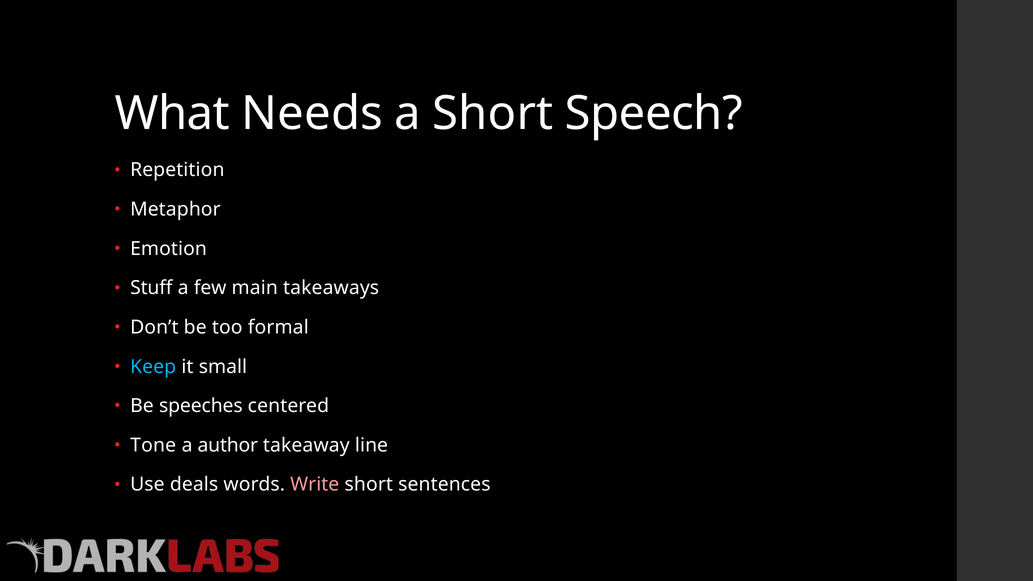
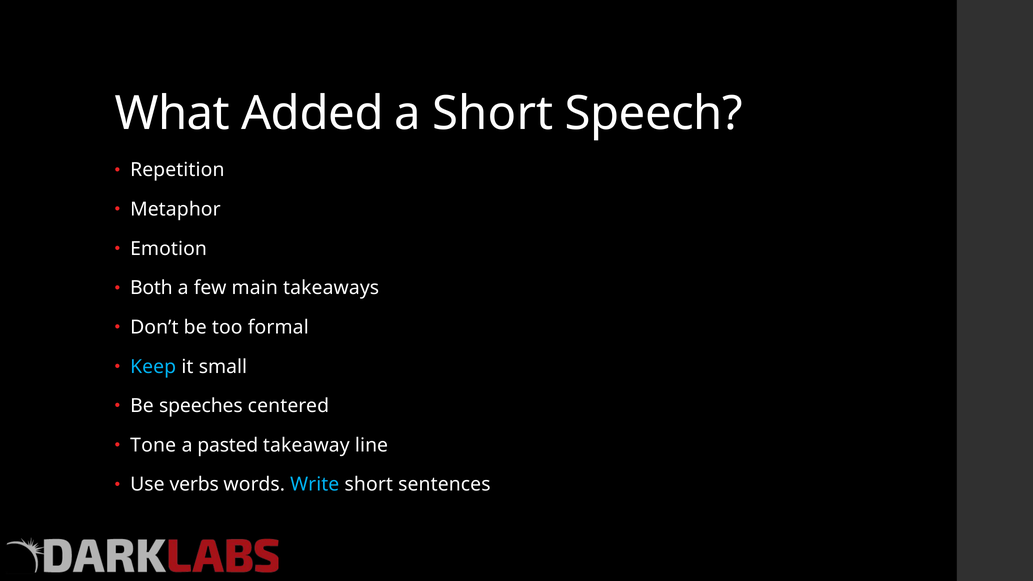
Needs: Needs -> Added (312, 114)
Stuff: Stuff -> Both (151, 288)
author: author -> pasted (228, 445)
deals: deals -> verbs (194, 485)
Write colour: pink -> light blue (315, 485)
